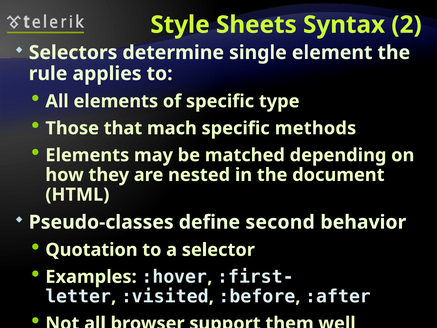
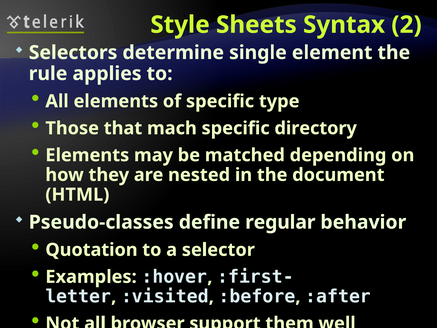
methods: methods -> directory (316, 128)
second: second -> regular (280, 222)
